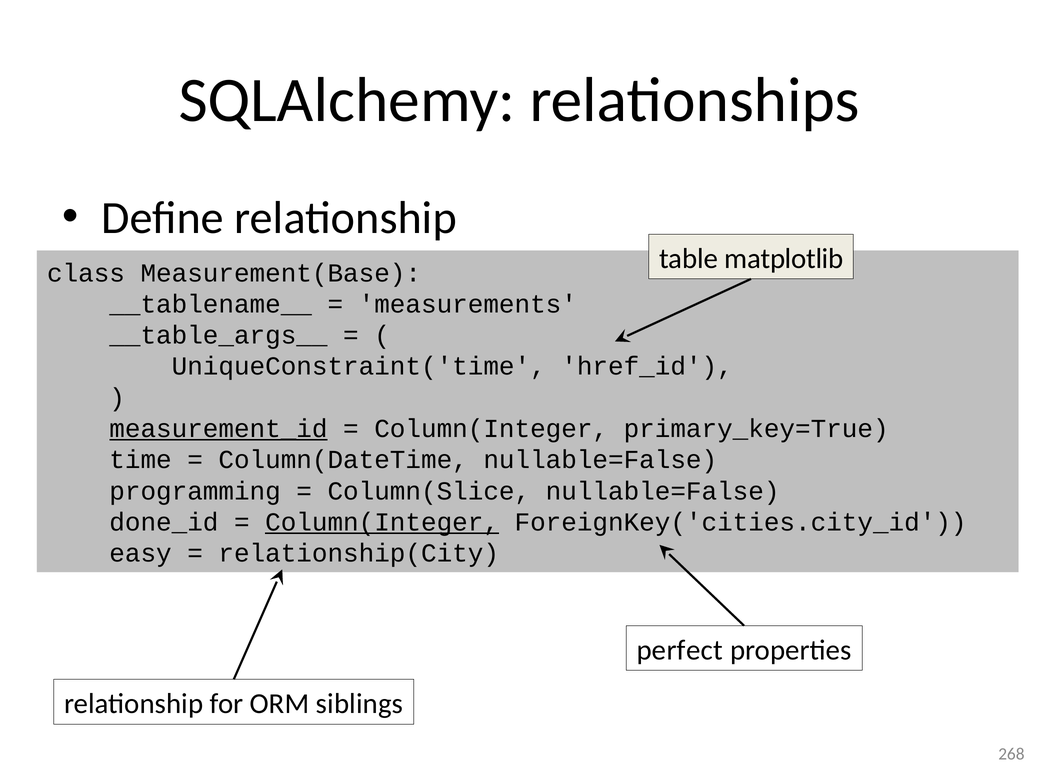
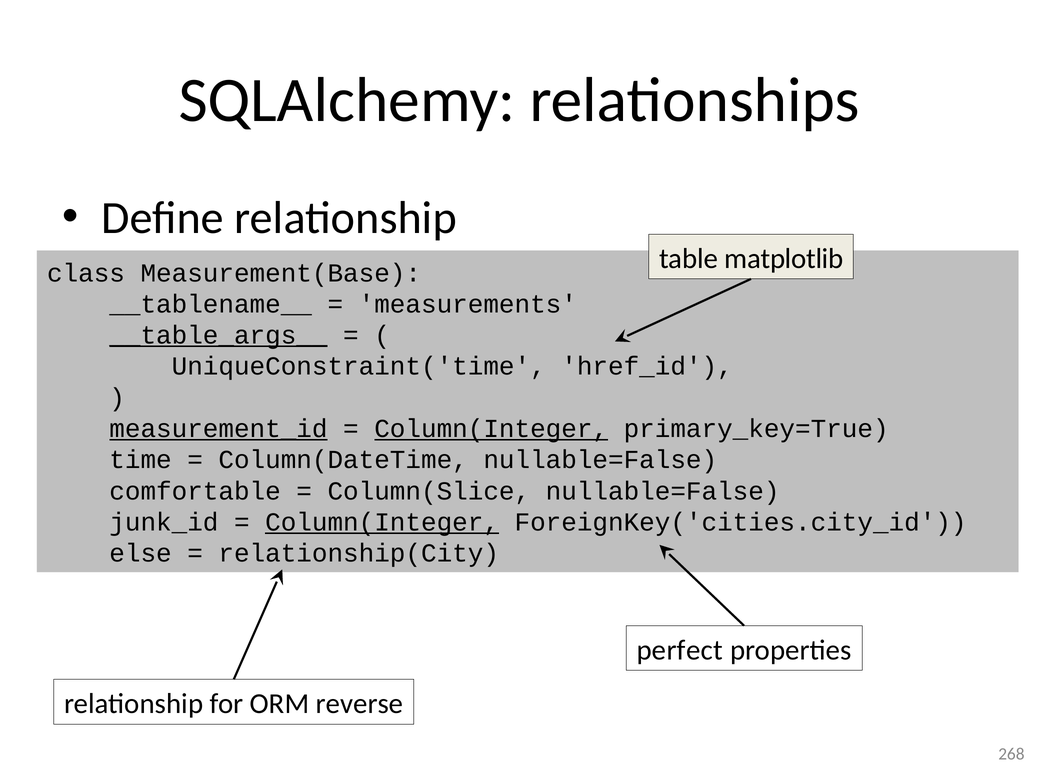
__table_args__ underline: none -> present (218, 335)
Column(Integer underline: none -> present (491, 429)
programming: programming -> comfortable (195, 491)
done_id: done_id -> junk_id (164, 522)
easy: easy -> else (141, 554)
siblings: siblings -> reverse (360, 704)
